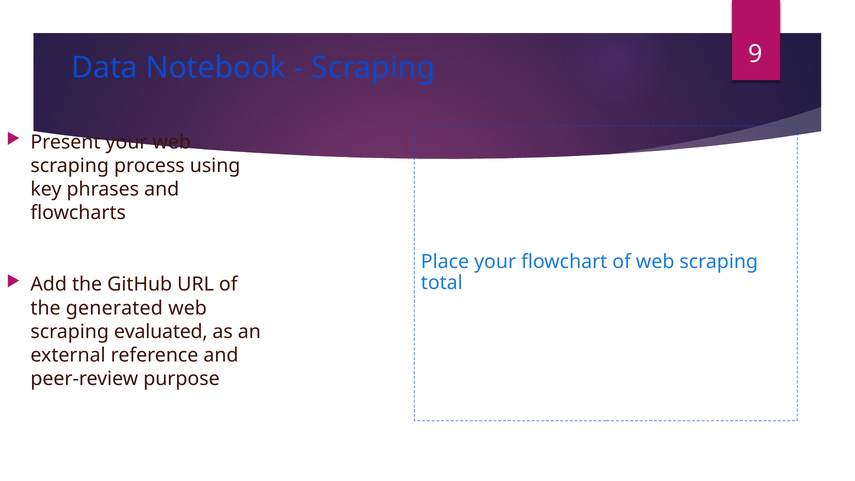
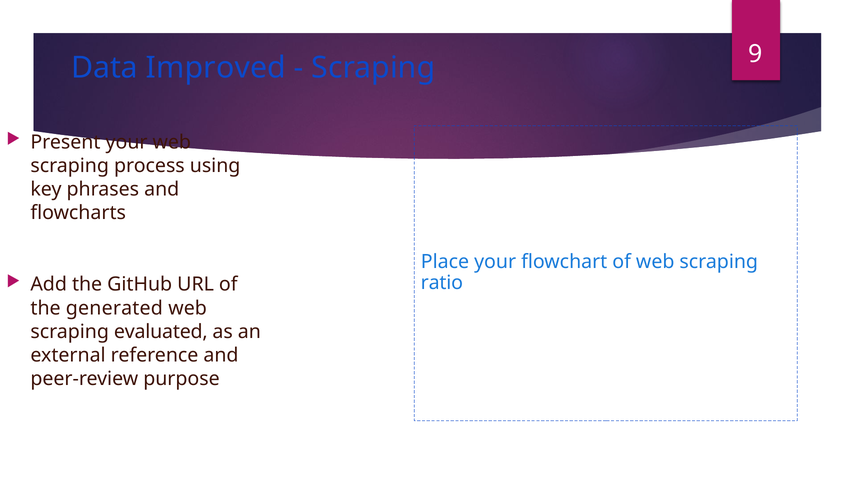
Notebook: Notebook -> Improved (216, 68)
total: total -> ratio (442, 283)
